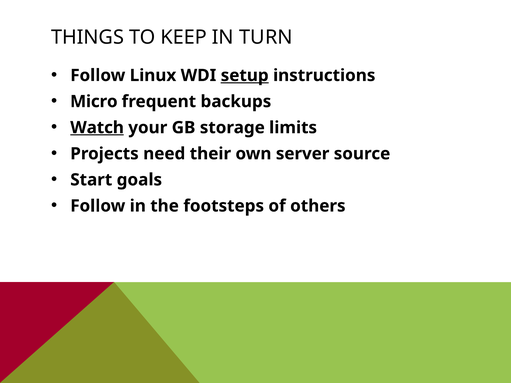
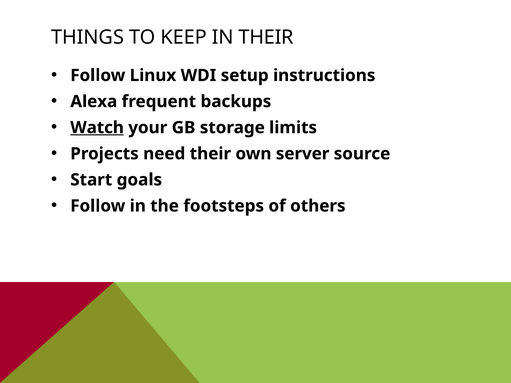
IN TURN: TURN -> THEIR (266, 37)
setup underline: present -> none (245, 75)
Micro: Micro -> Alexa (94, 102)
